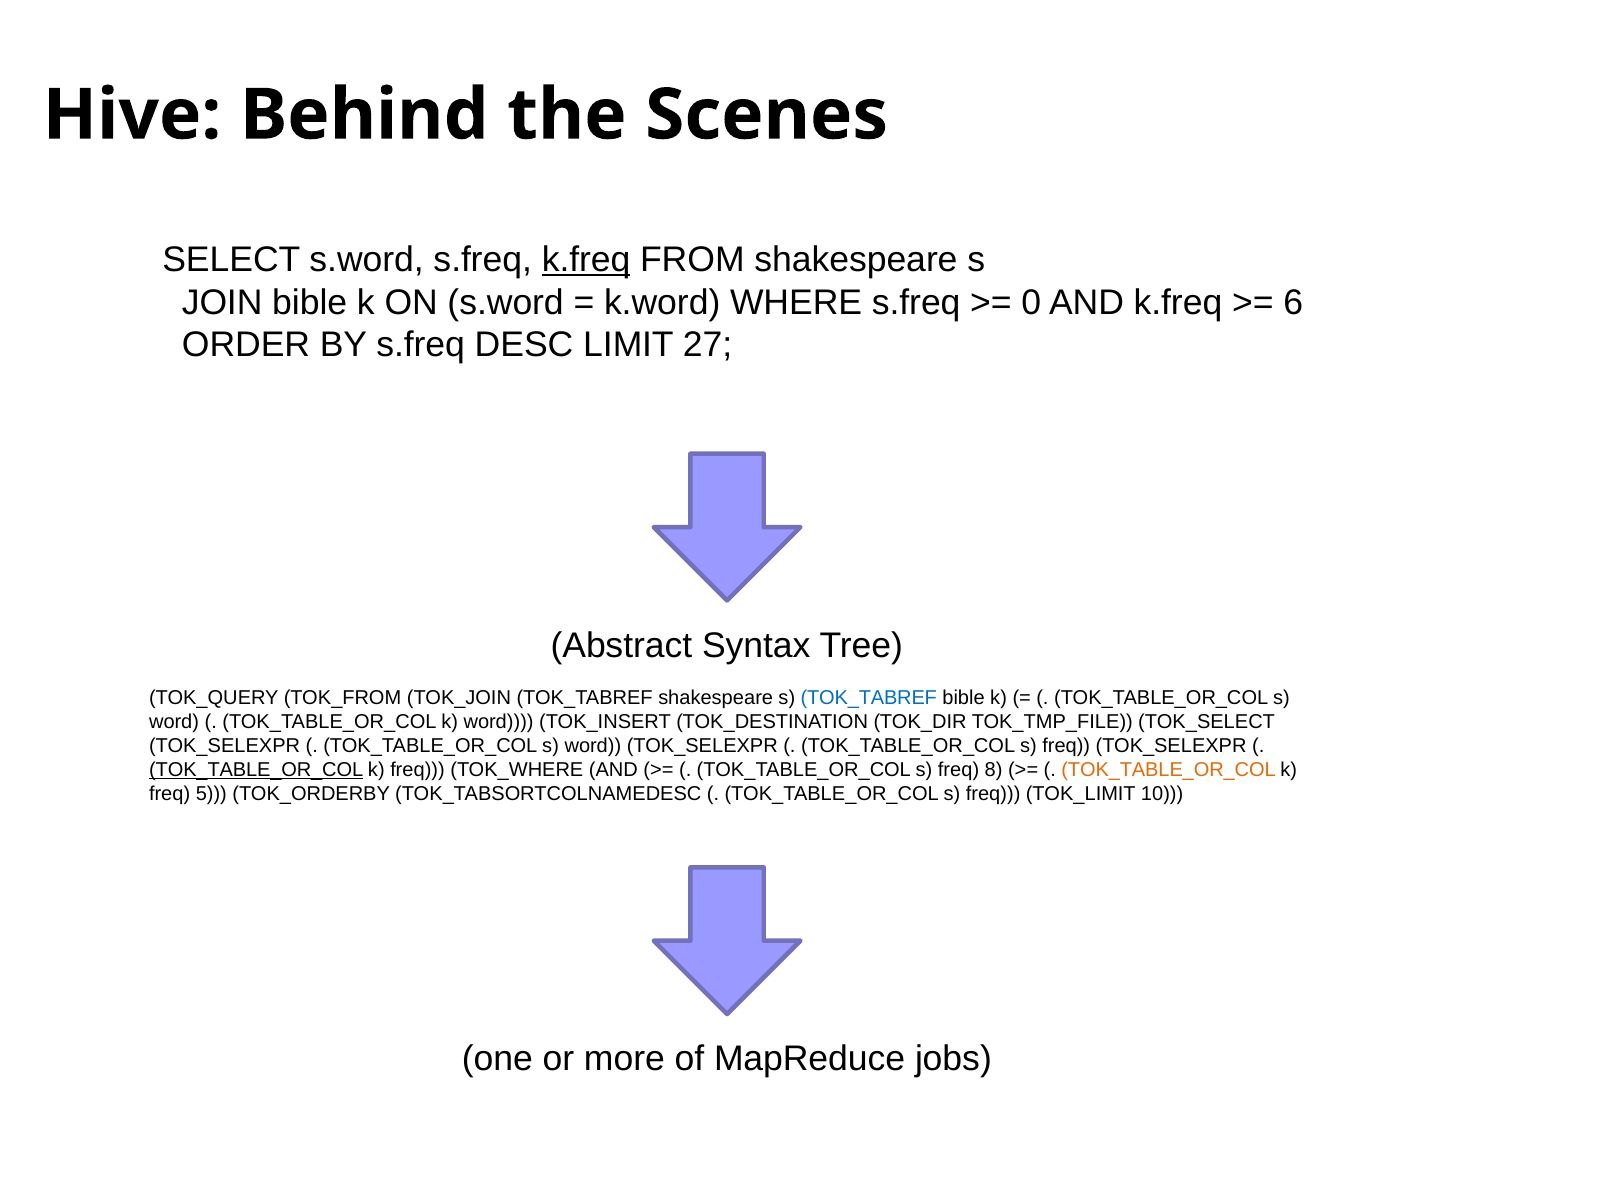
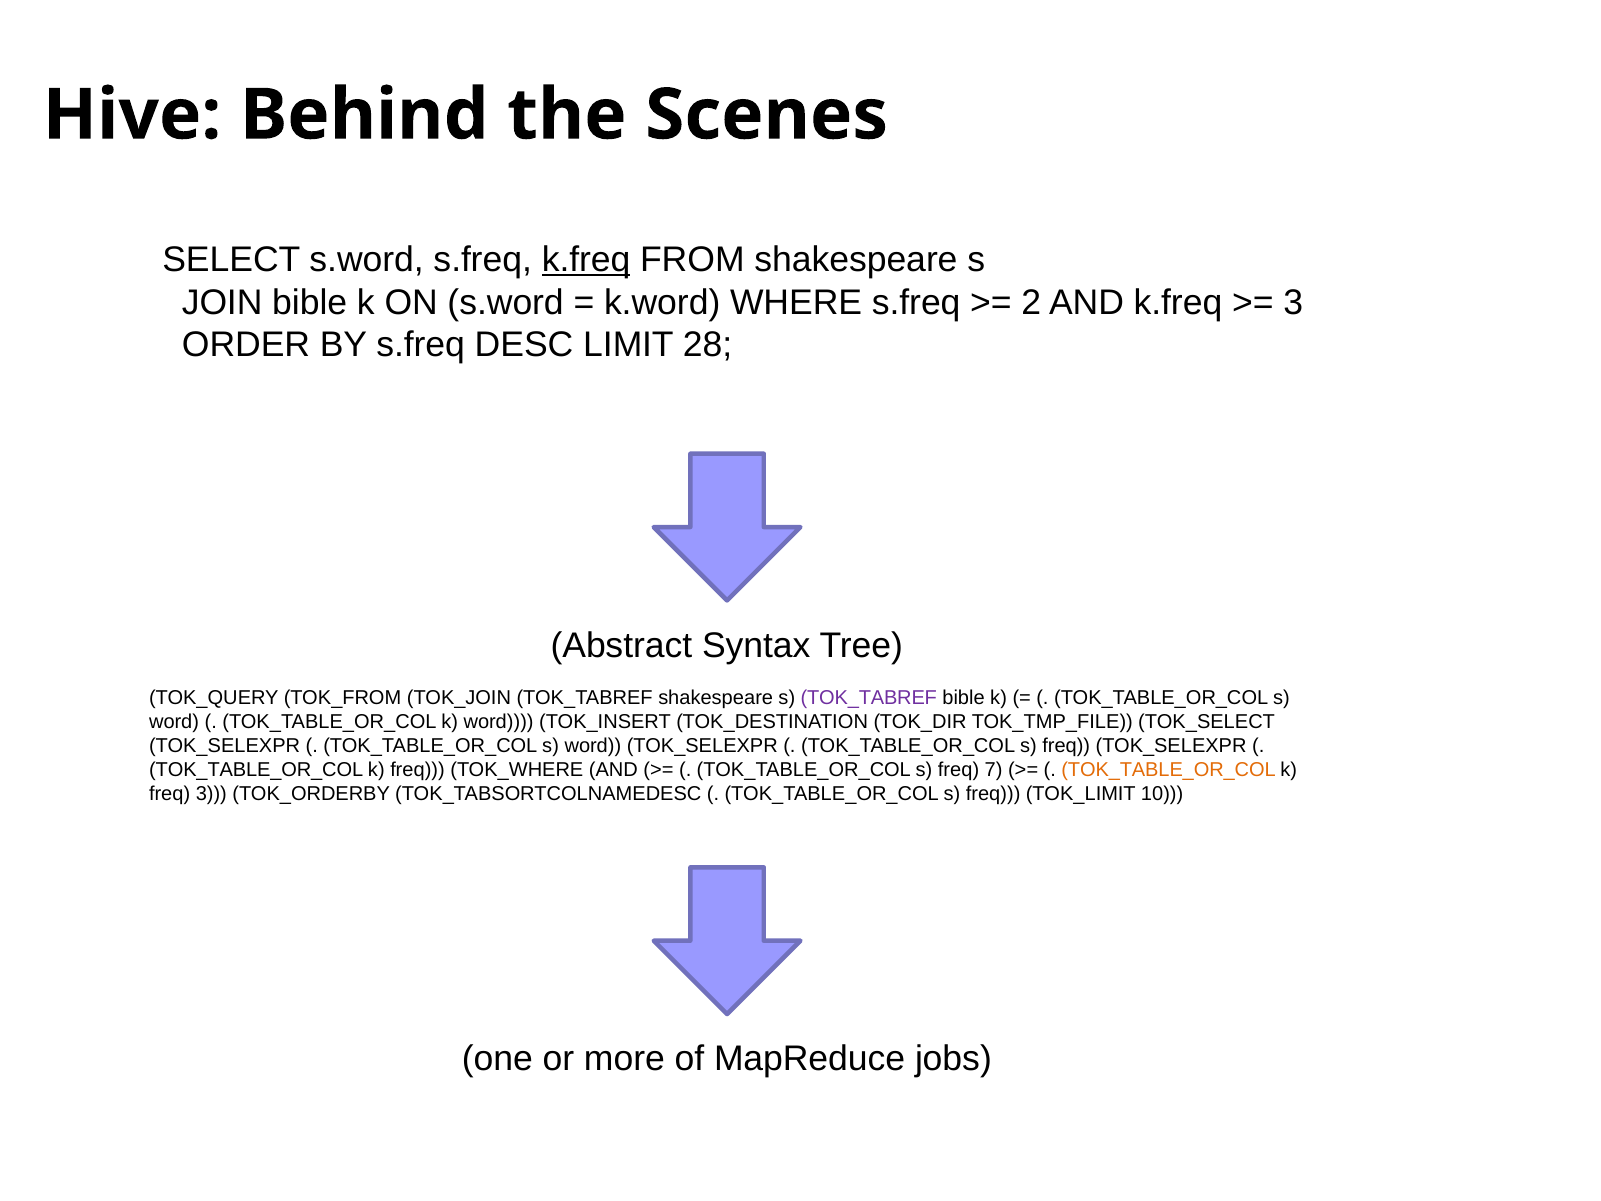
0: 0 -> 2 (1031, 302)
6: 6 -> 3 (1293, 302)
27: 27 -> 28 (708, 345)
TOK_TABREF colour: blue -> purple (869, 698)
TOK_TABLE_OR_COL underline: present -> none (256, 770)
8: 8 -> 7 (994, 770)
freq 5: 5 -> 3 (211, 794)
